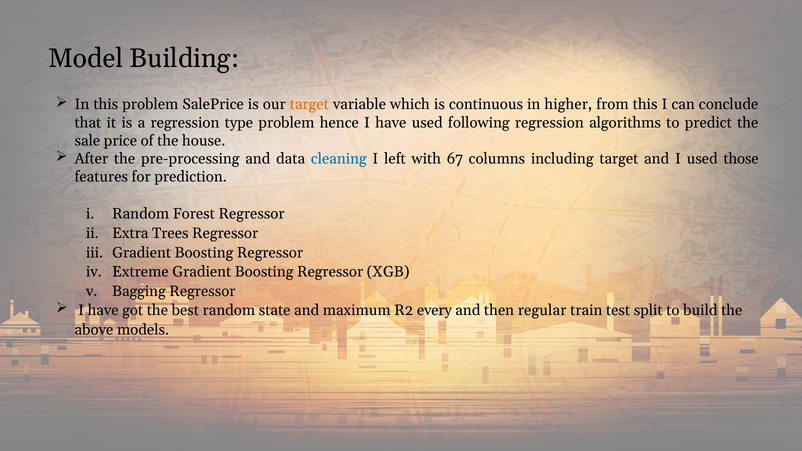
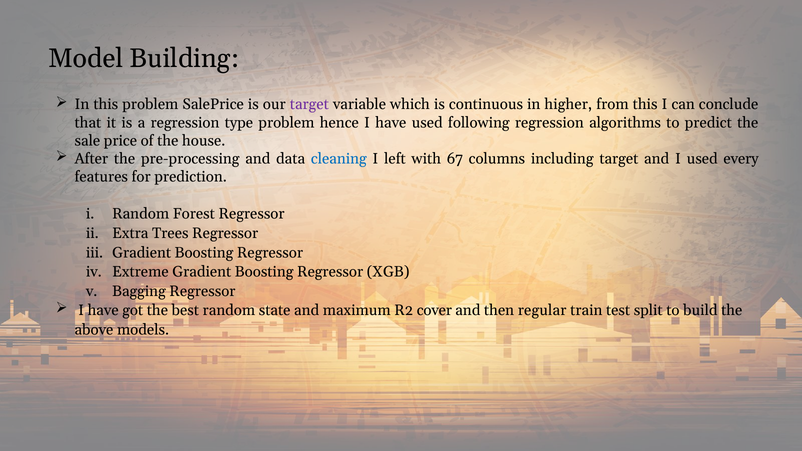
target colour: orange -> purple (309, 105)
those: those -> every (741, 159)
every: every -> cover (434, 311)
